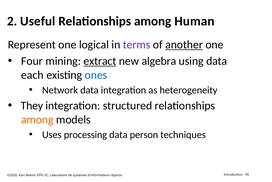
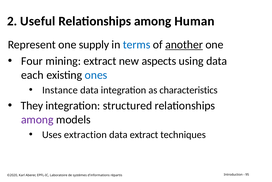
logical: logical -> supply (94, 45)
terms colour: purple -> blue (137, 45)
extract underline: present -> none (100, 61)
algebra: algebra -> aspects (159, 61)
Network: Network -> Instance (60, 90)
heterogeneity: heterogeneity -> characteristics (189, 90)
among colour: orange -> purple (37, 119)
processing: processing -> extraction (85, 134)
data person: person -> extract (144, 134)
